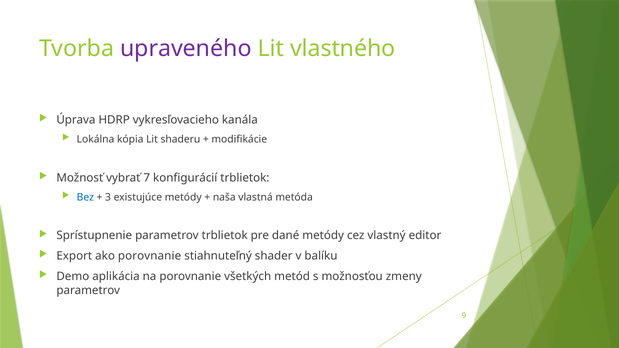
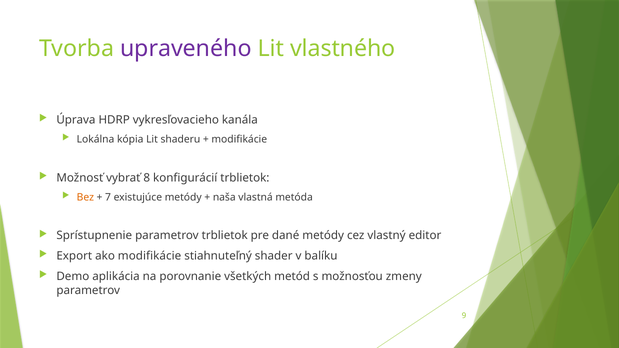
7: 7 -> 8 (147, 178)
Bez colour: blue -> orange (85, 197)
3: 3 -> 7 (108, 197)
ako porovnanie: porovnanie -> modifikácie (150, 256)
